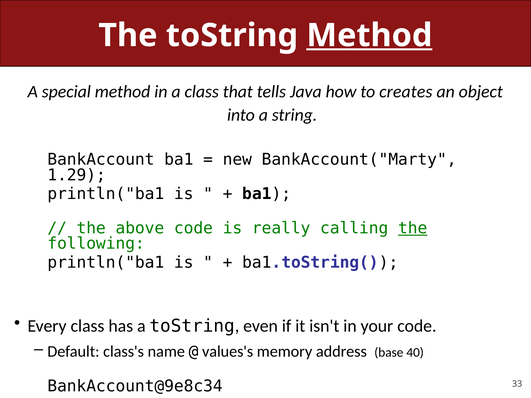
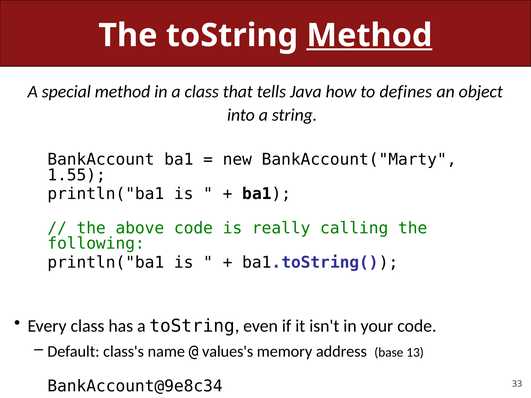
creates: creates -> defines (406, 92)
1.29: 1.29 -> 1.55 (77, 175)
the underline: present -> none (413, 228)
40: 40 -> 13 (415, 353)
